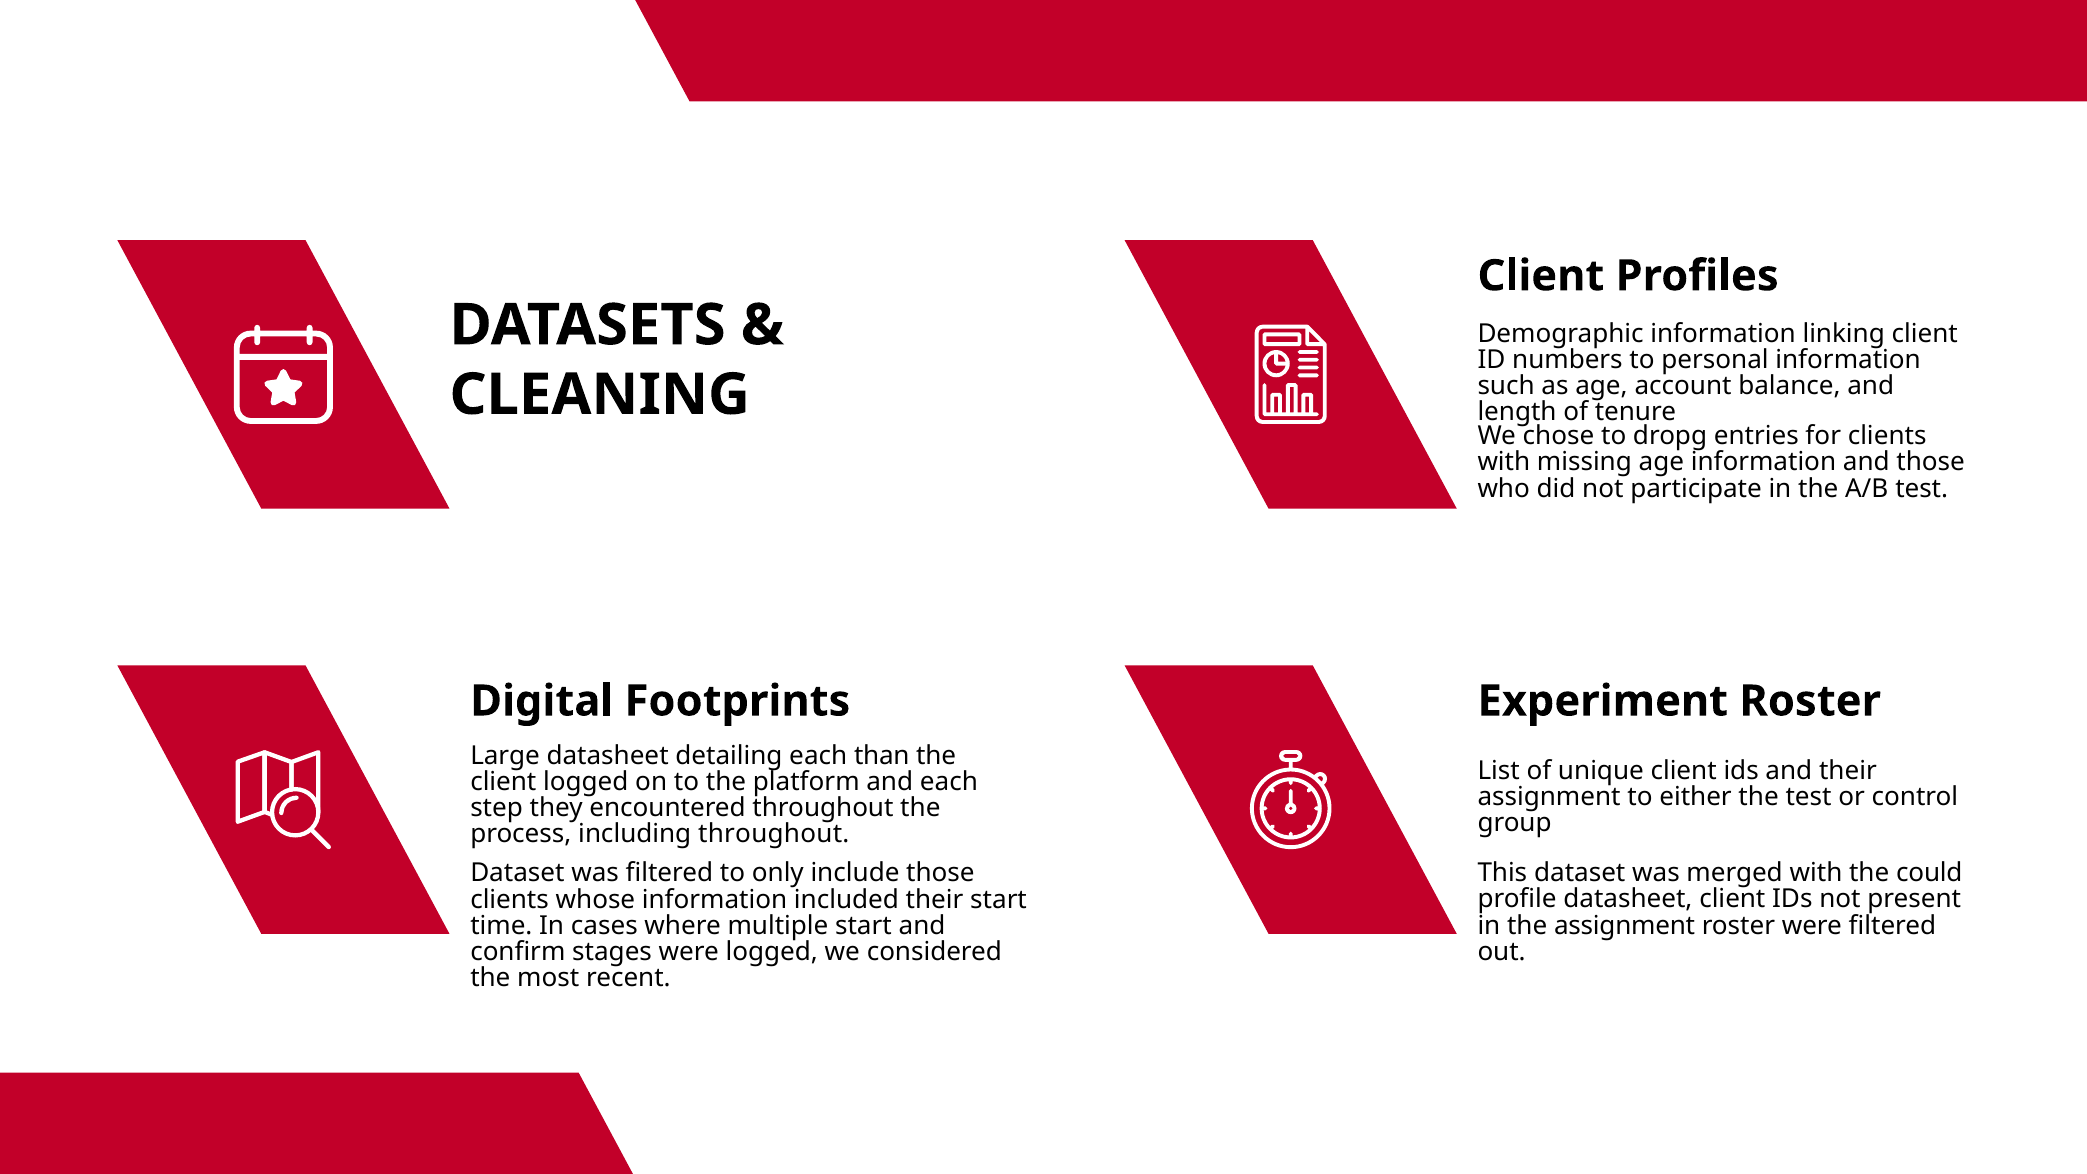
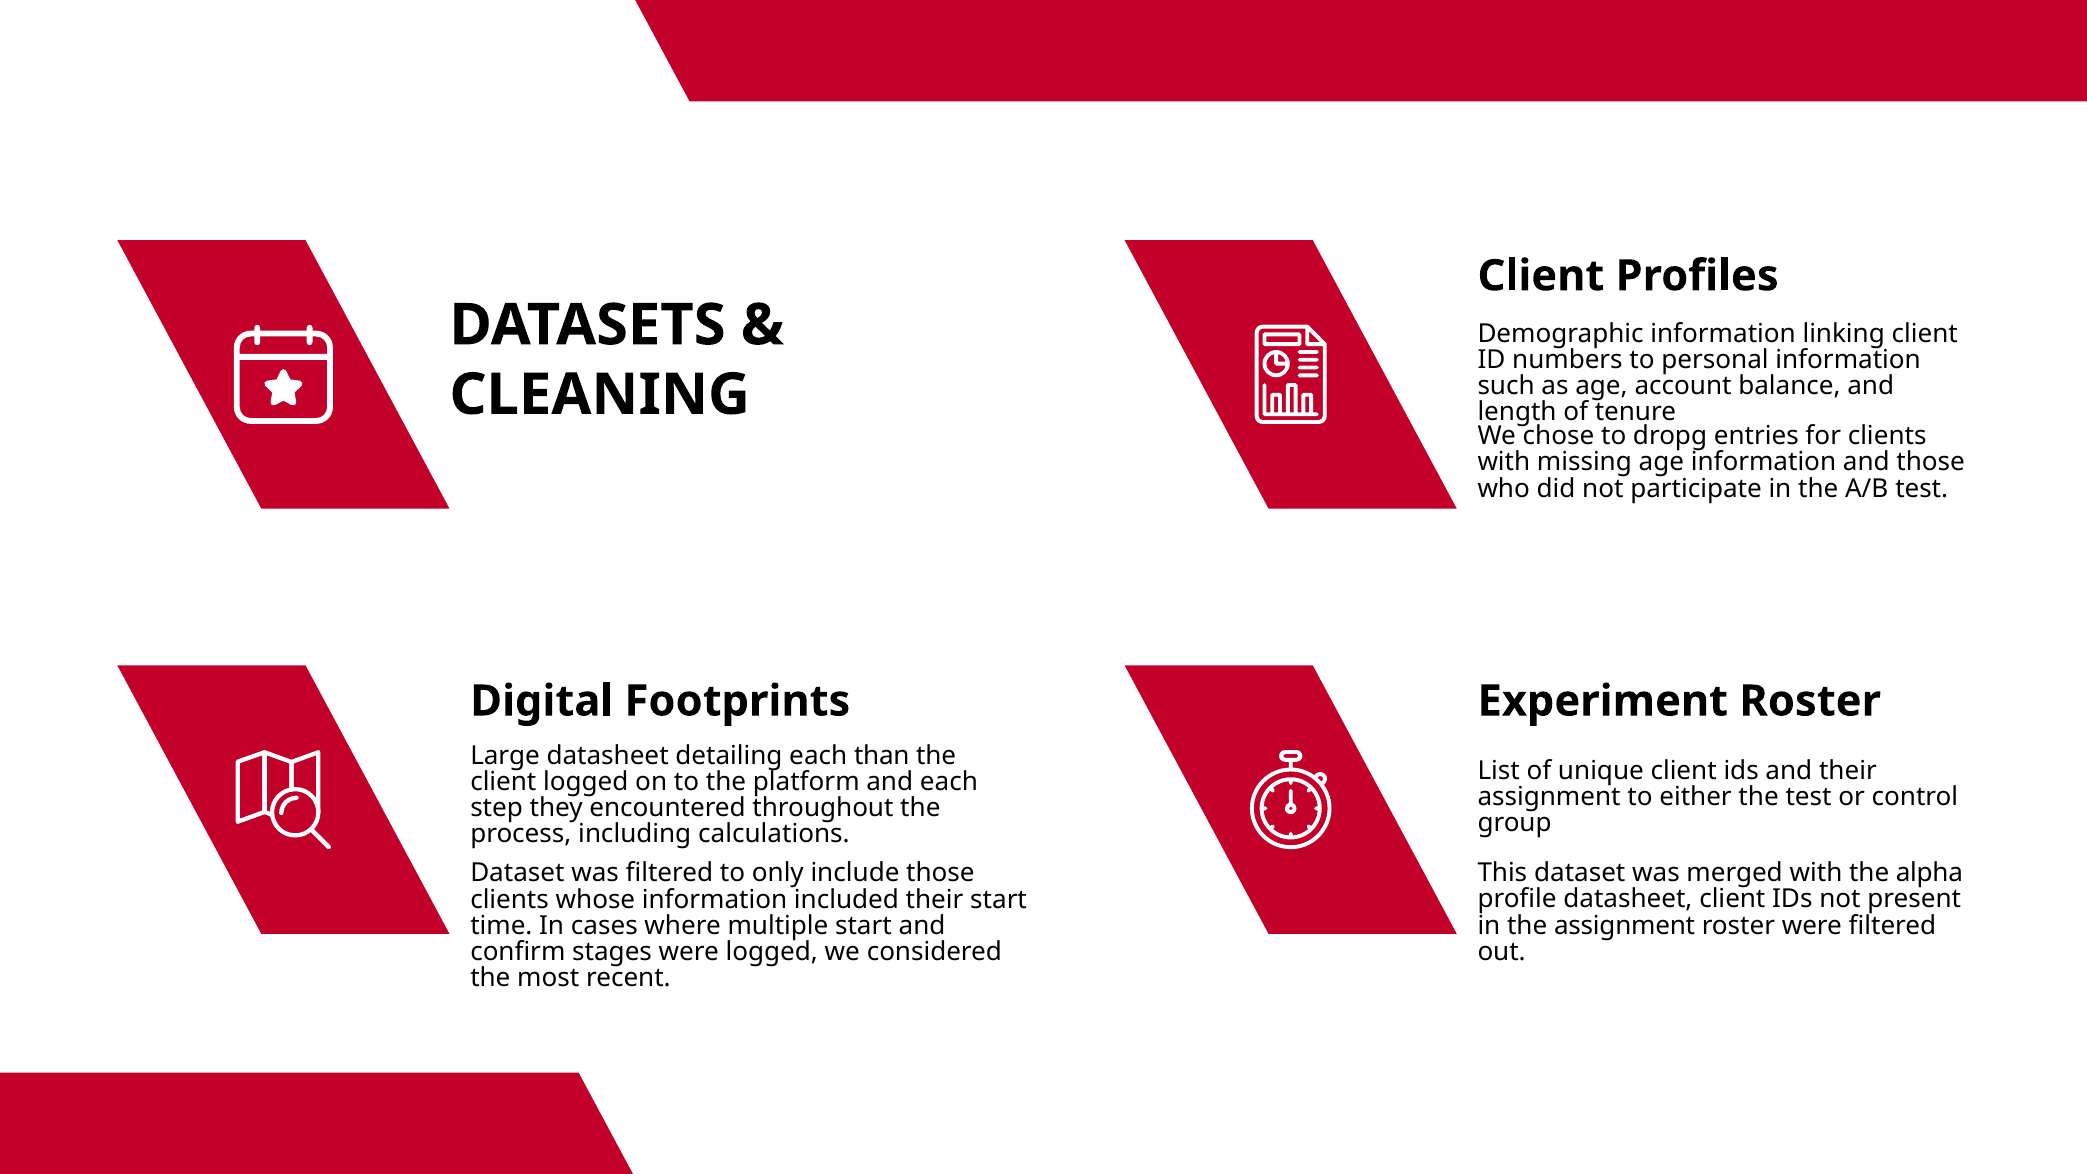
including throughout: throughout -> calculations (774, 834)
could: could -> alpha (1929, 873)
